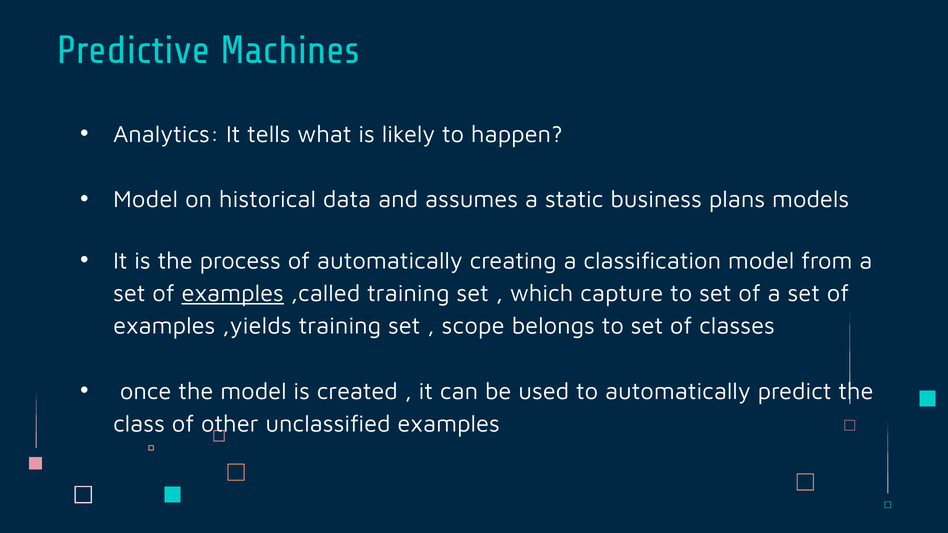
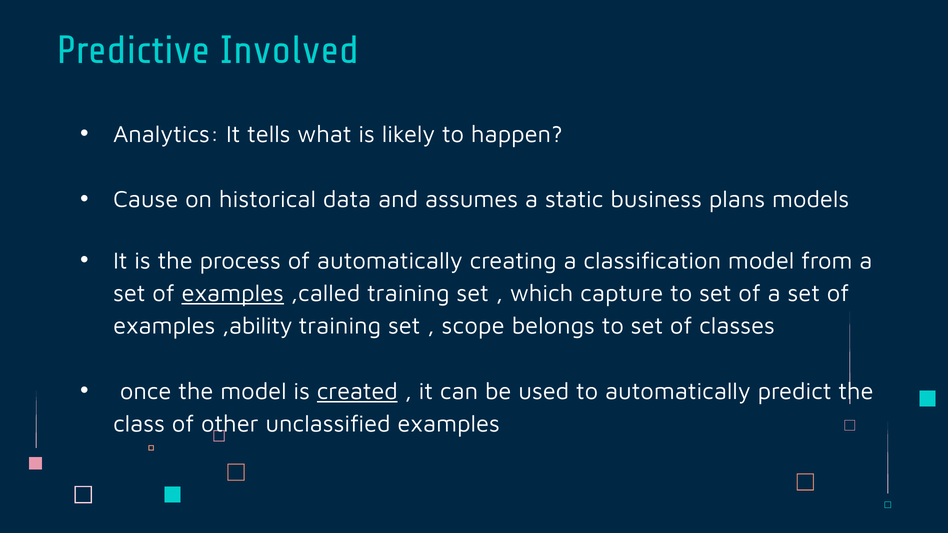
Machines: Machines -> Involved (290, 50)
Model: Model -> Cause (146, 200)
,yields: ,yields -> ,ability (257, 326)
created underline: none -> present (357, 392)
